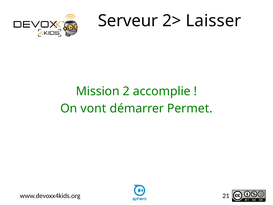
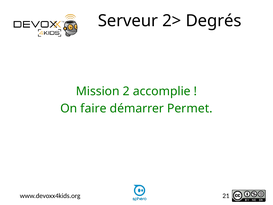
Laisser: Laisser -> Degrés (214, 21)
vont: vont -> faire (93, 108)
